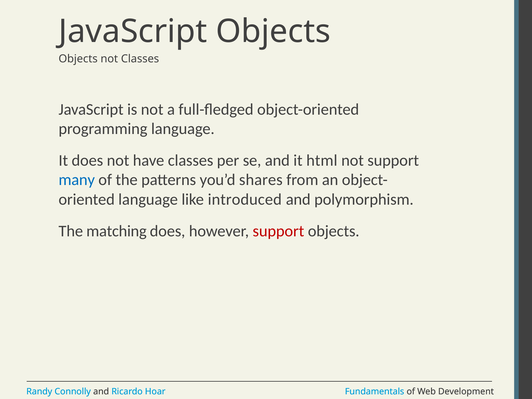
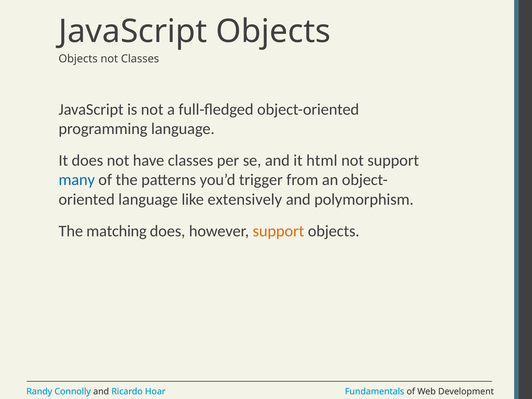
shares: shares -> trigger (261, 180)
introduced: introduced -> extensively (245, 199)
support colour: red -> orange (278, 231)
